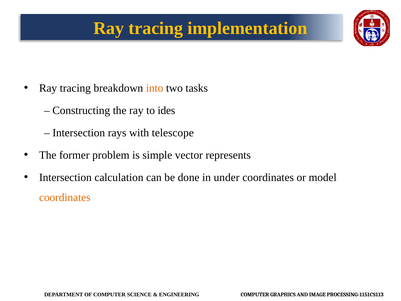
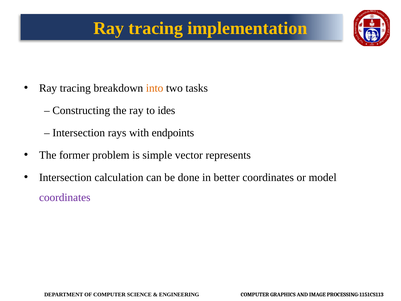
telescope: telescope -> endpoints (173, 133)
under: under -> better (227, 177)
coordinates colour: orange -> purple (65, 197)
